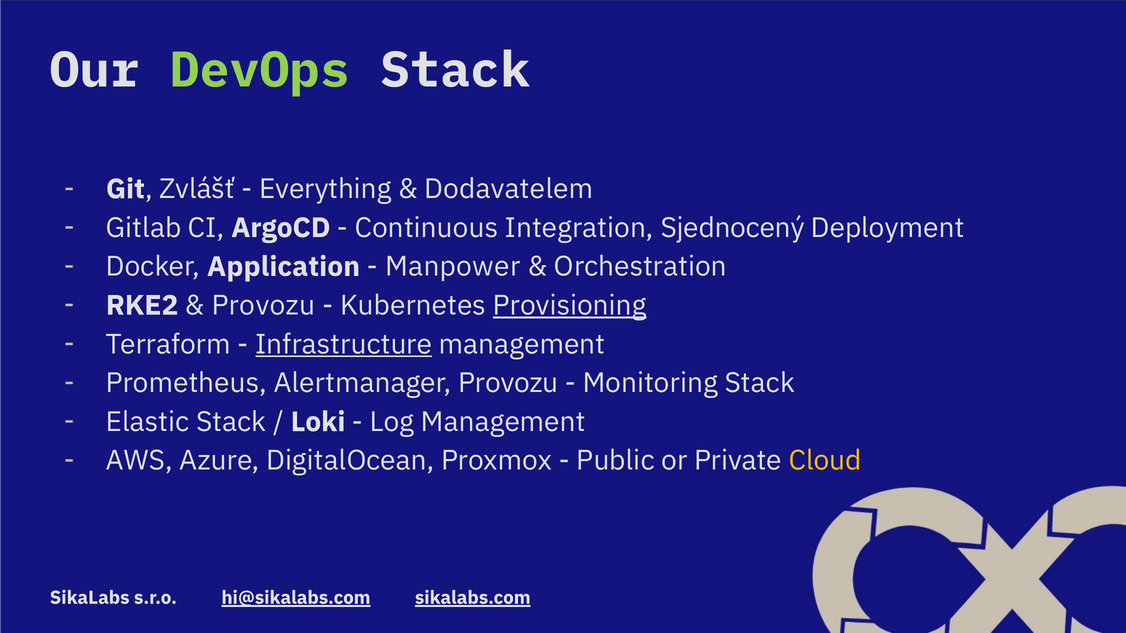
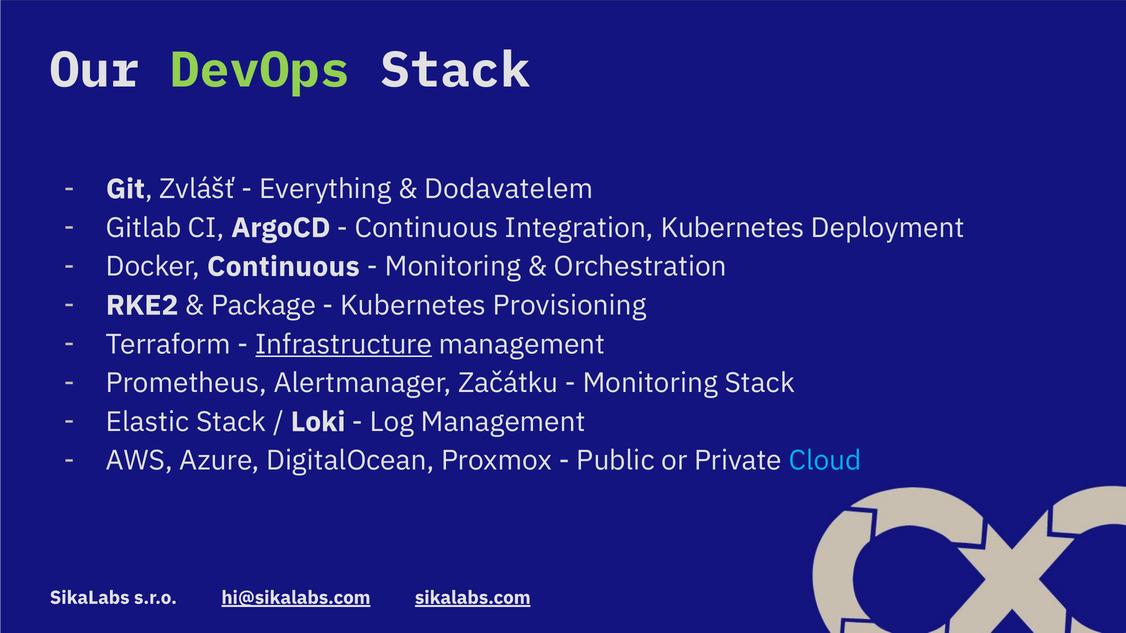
Integration Sjednocený: Sjednocený -> Kubernetes (733, 228)
Docker Application: Application -> Continuous (283, 267)
Manpower: Manpower -> Monitoring (453, 267)
Provozu: Provozu -> Package (264, 306)
Provisioning underline: present -> none (570, 306)
Alertmanager Provozu: Provozu -> Začátku (508, 383)
Cloud colour: yellow -> light blue (825, 461)
